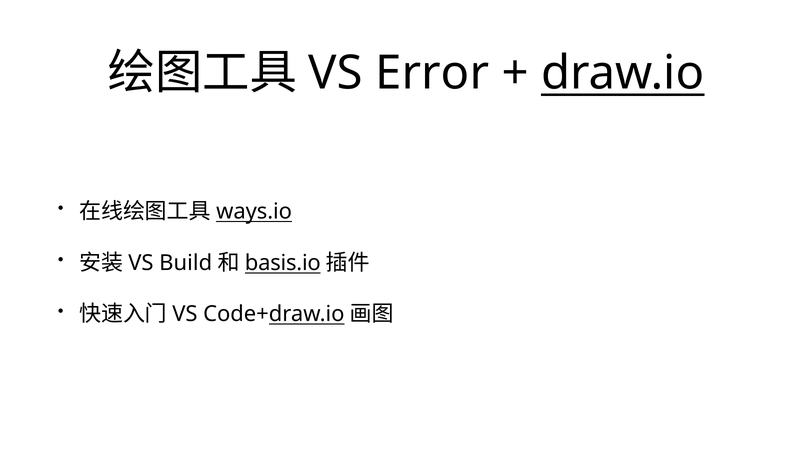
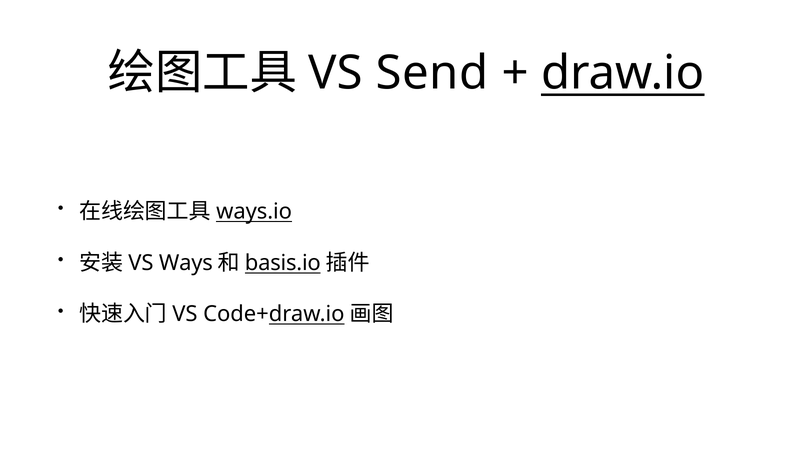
Error: Error -> Send (432, 73)
Build: Build -> Ways (186, 263)
